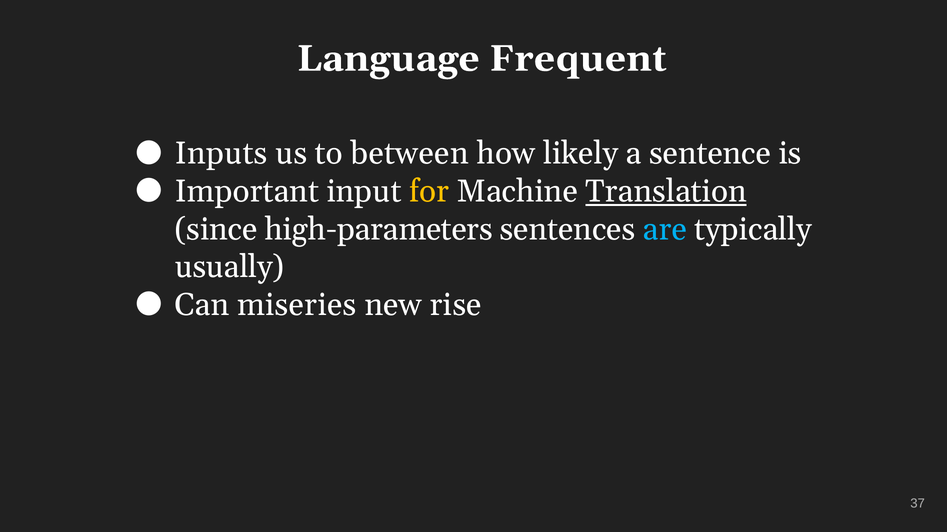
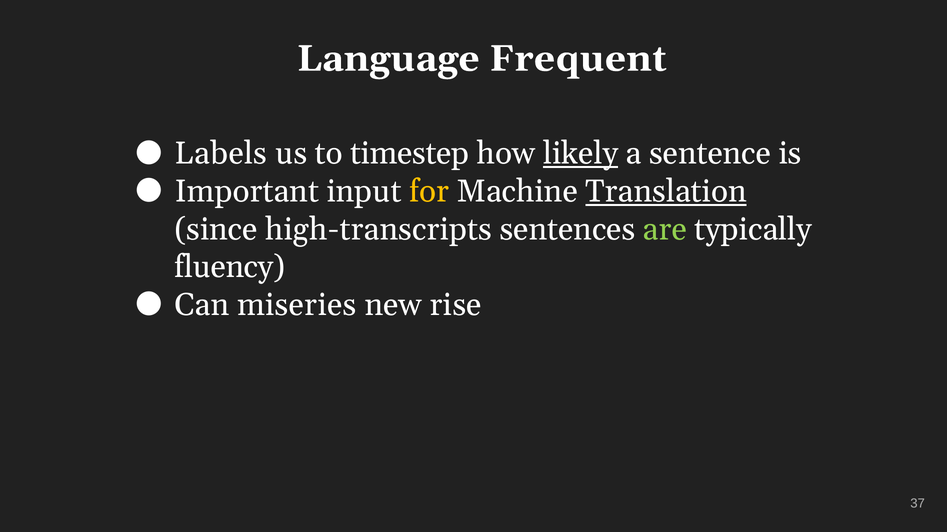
Inputs: Inputs -> Labels (221, 154)
between: between -> timestep (410, 154)
likely underline: none -> present (581, 154)
high-parameters: high-parameters -> high-transcripts (379, 230)
are colour: light blue -> light green (665, 230)
usually: usually -> fluency (230, 267)
